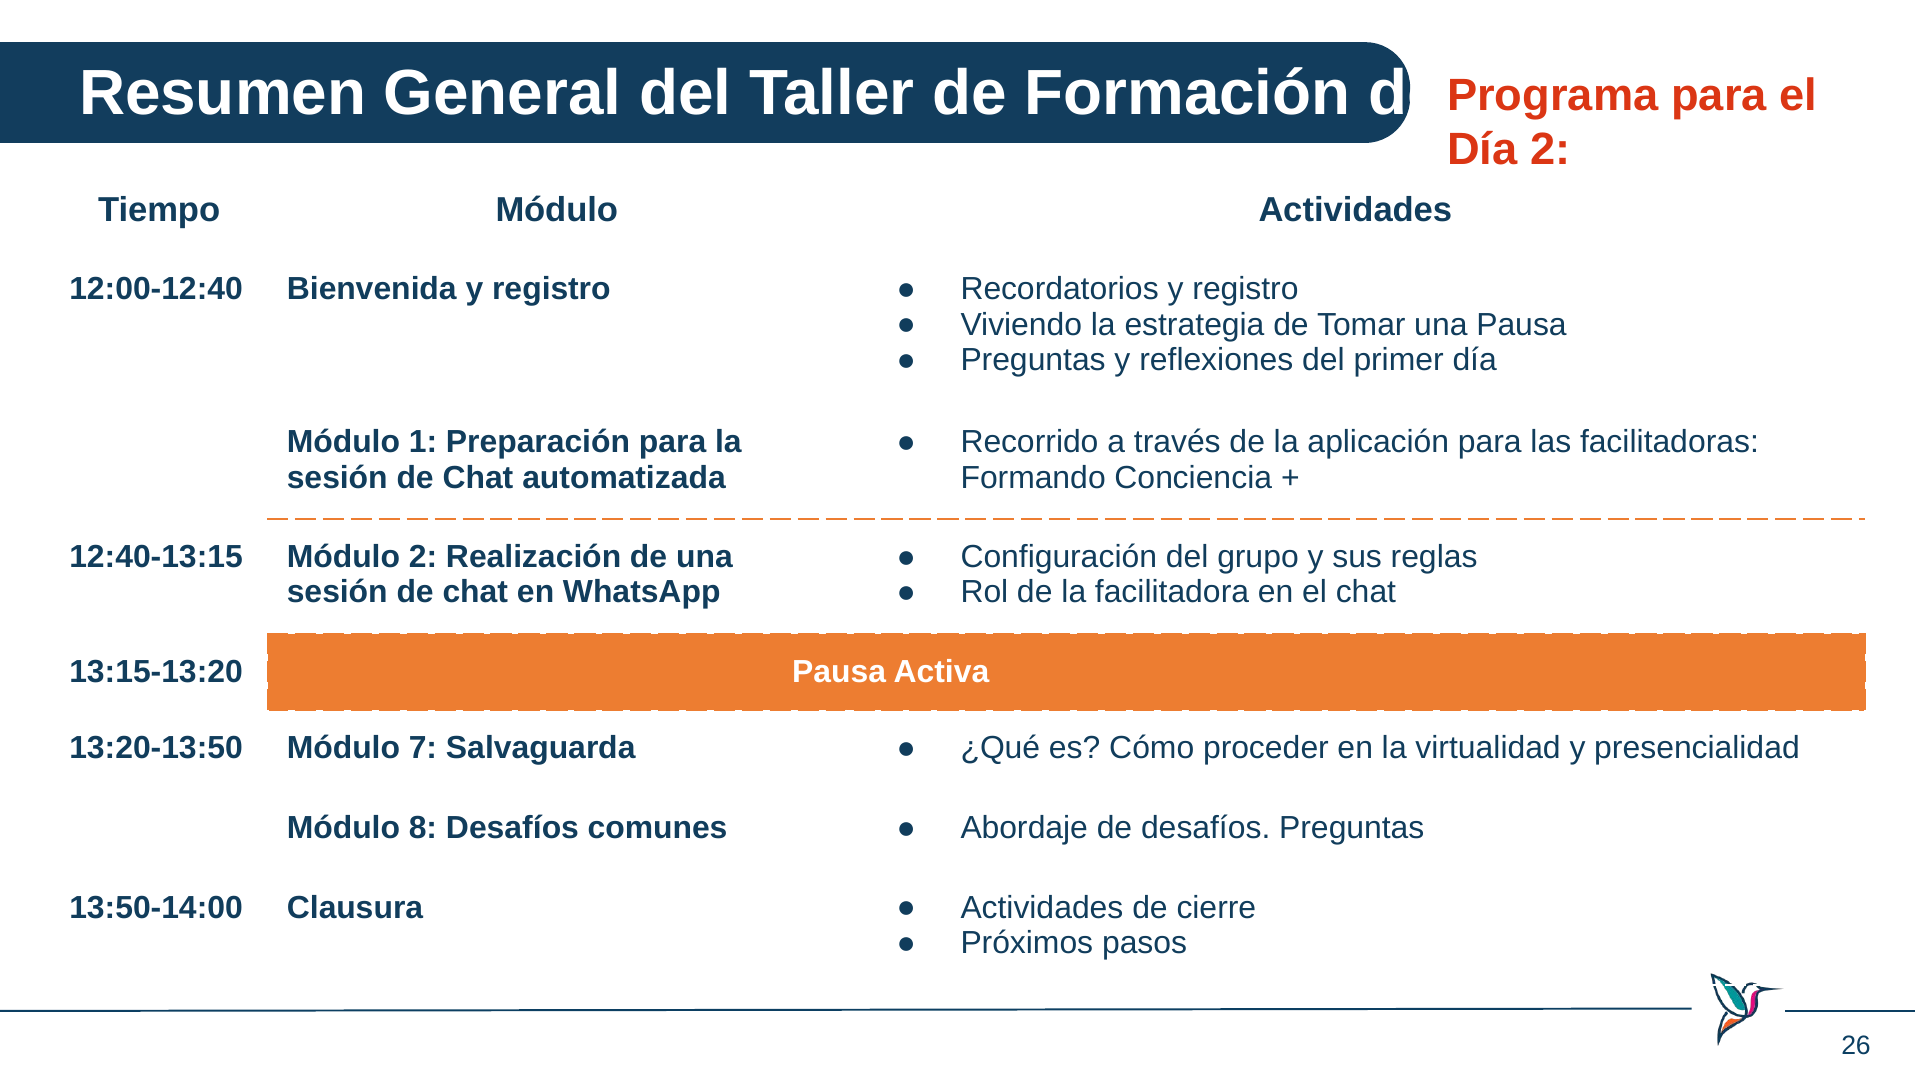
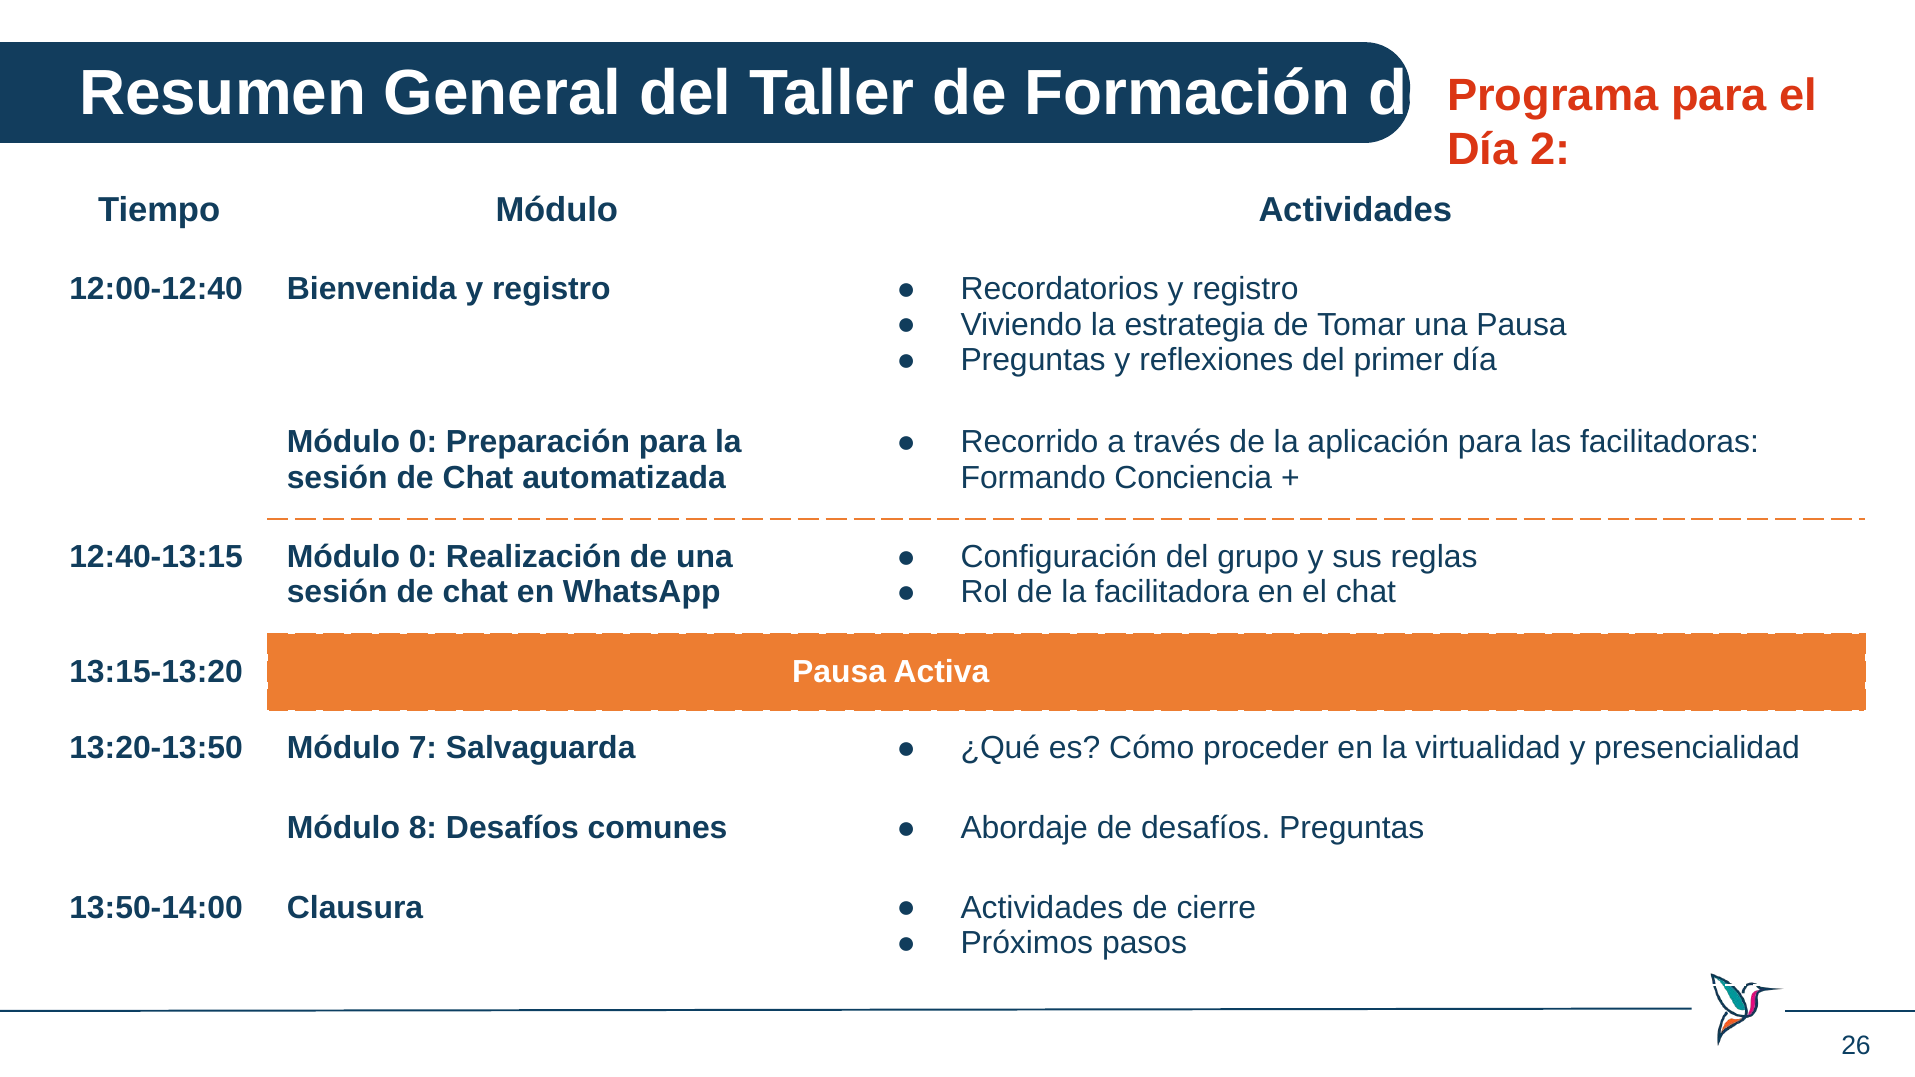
1: 1 -> 0 (423, 442)
12:40-13:15 Módulo 2: 2 -> 0 (423, 557)
